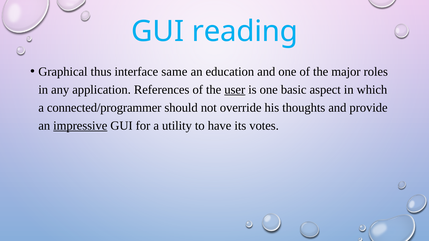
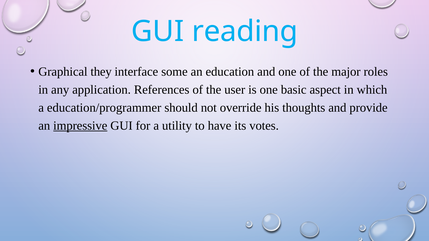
thus: thus -> they (101, 72)
same: same -> some (174, 72)
user underline: present -> none (235, 90)
connected/programmer: connected/programmer -> education/programmer (104, 108)
